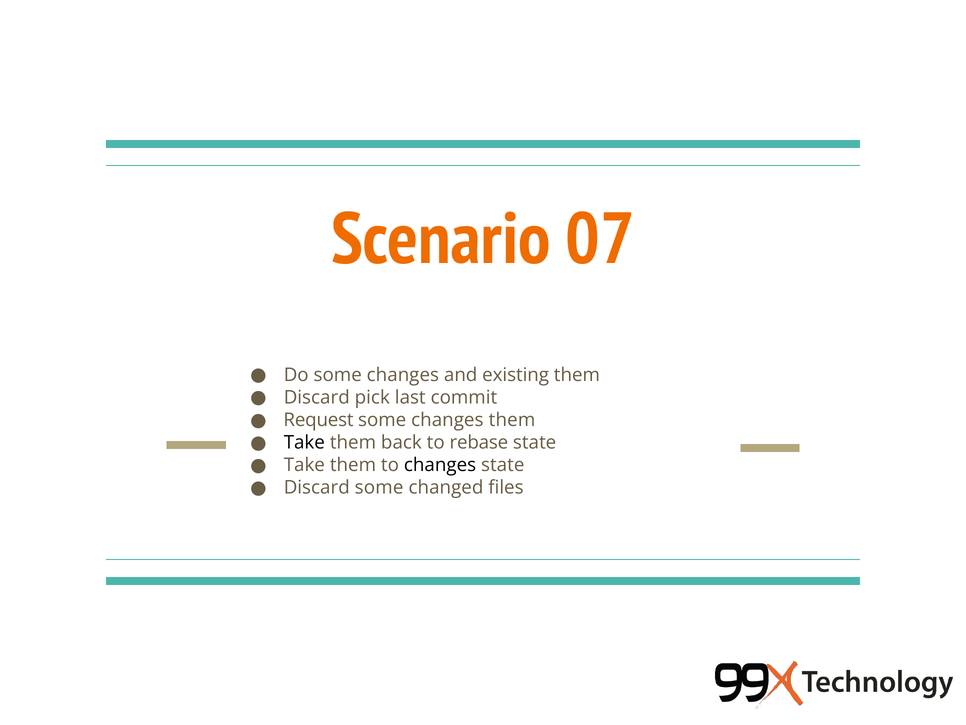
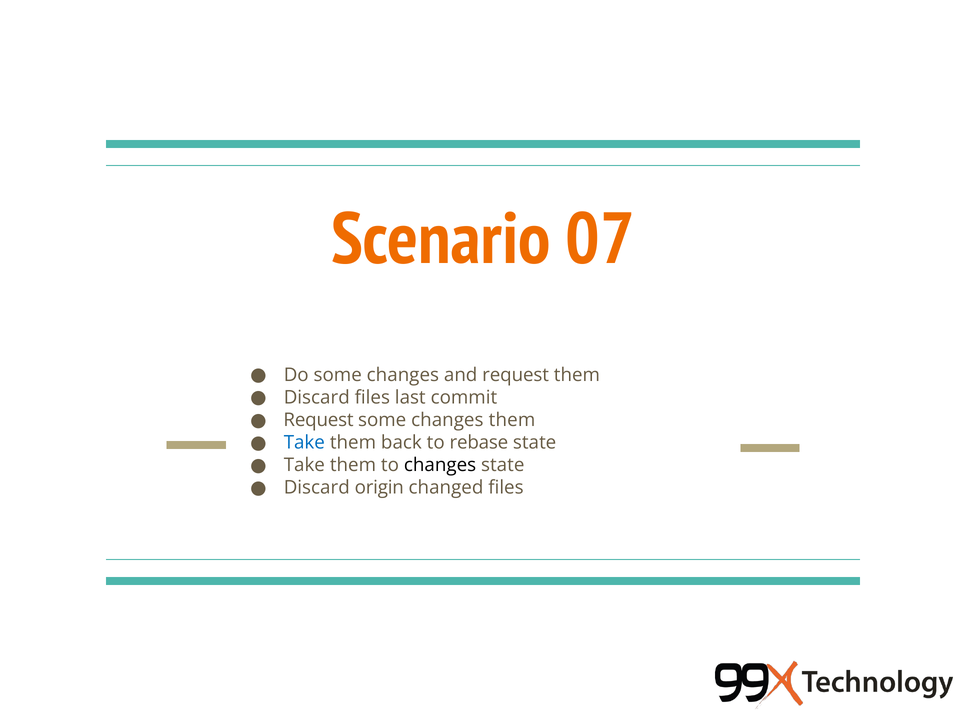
and existing: existing -> request (516, 375)
Discard pick: pick -> files (372, 397)
Take colour: black -> blue (304, 442)
Discard some: some -> origin (379, 487)
